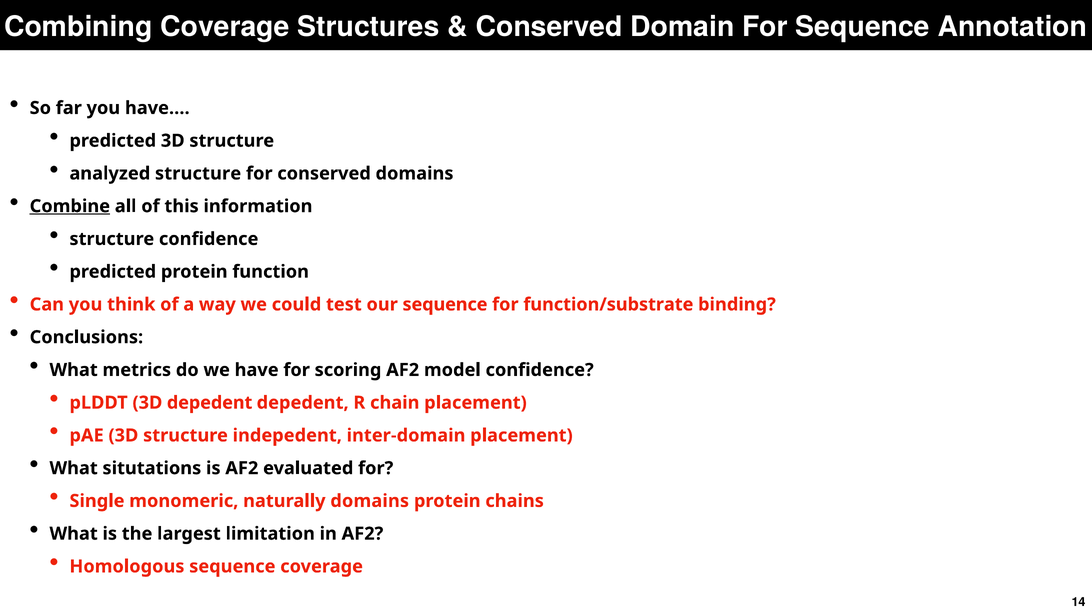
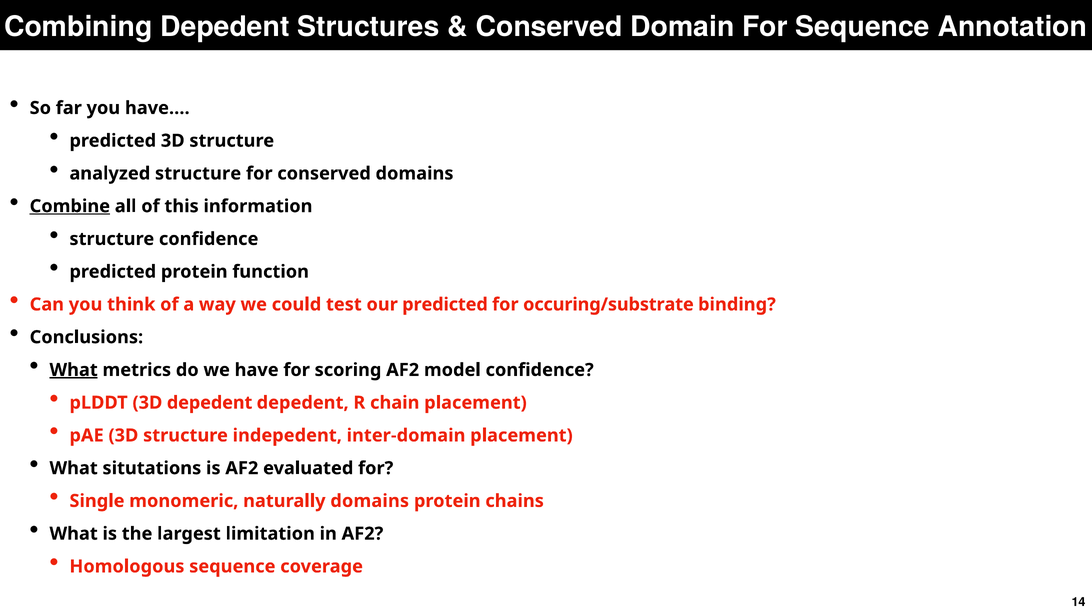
Combining Coverage: Coverage -> Depedent (225, 27)
our sequence: sequence -> predicted (445, 305)
function/substrate: function/substrate -> occuring/substrate (608, 305)
What underline: none -> present (74, 370)
